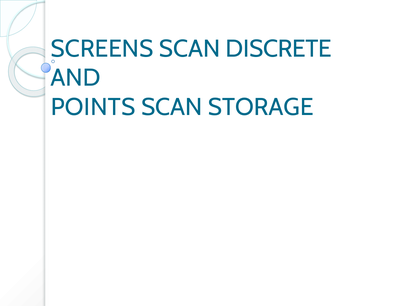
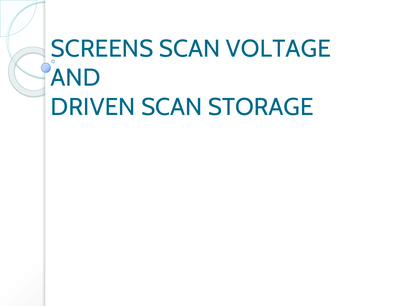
DISCRETE: DISCRETE -> VOLTAGE (278, 49)
POINTS: POINTS -> DRIVEN (93, 107)
